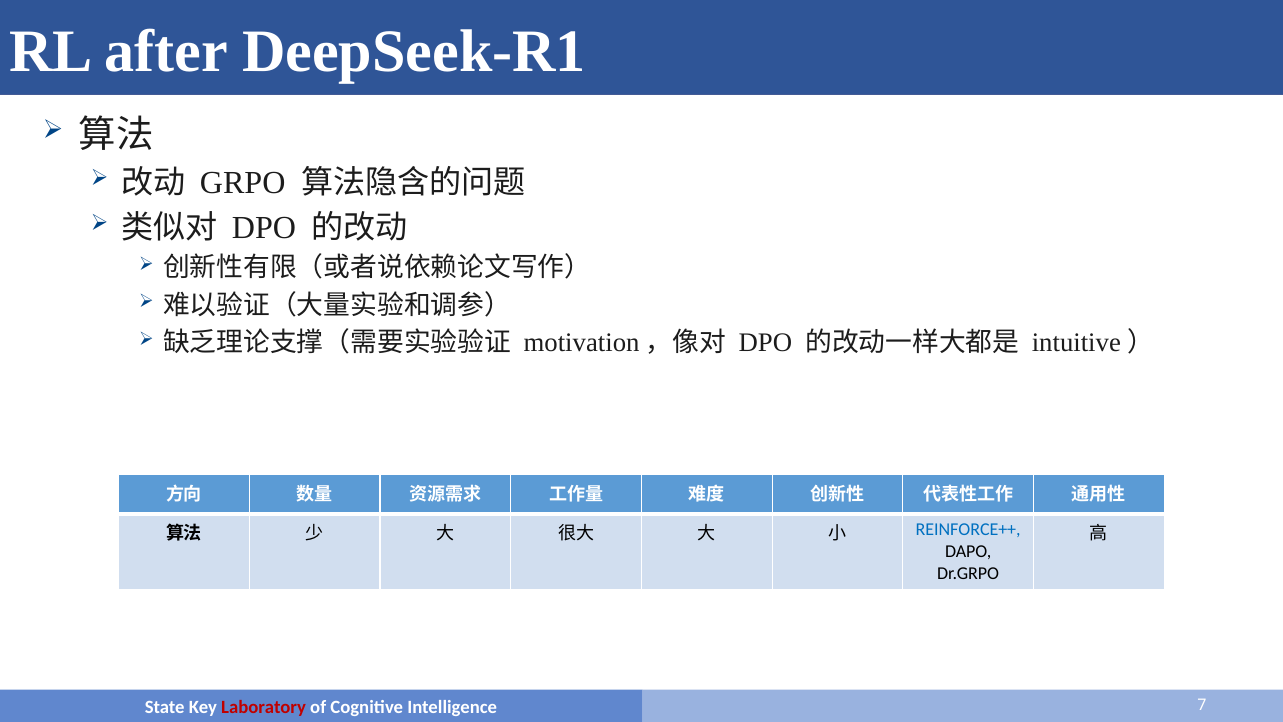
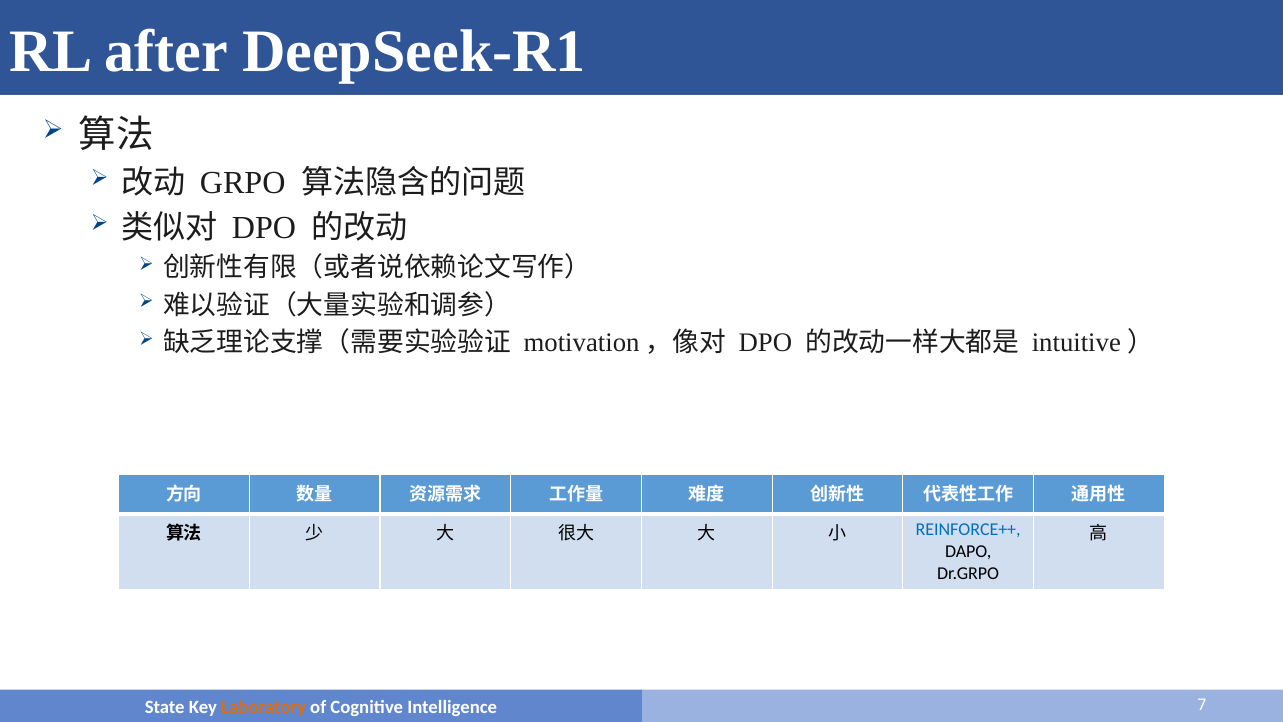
Laboratory colour: red -> orange (264, 707)
